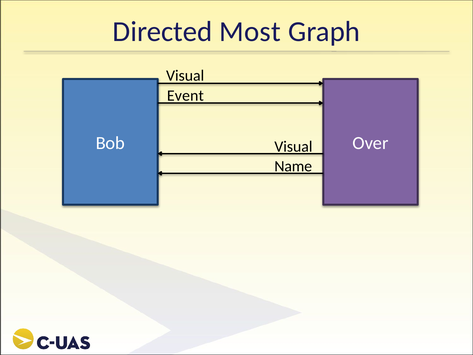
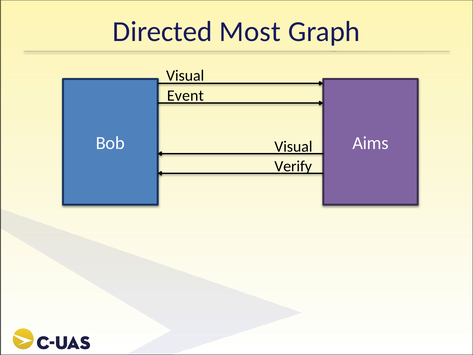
Over: Over -> Aims (371, 143)
Name: Name -> Verify (293, 166)
